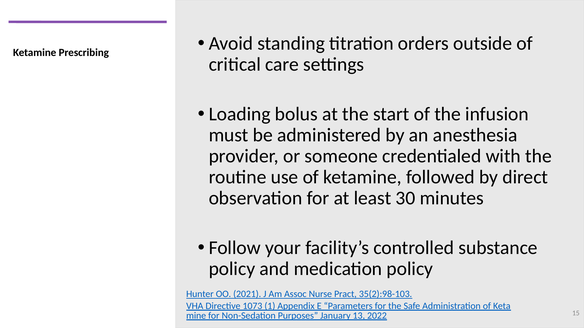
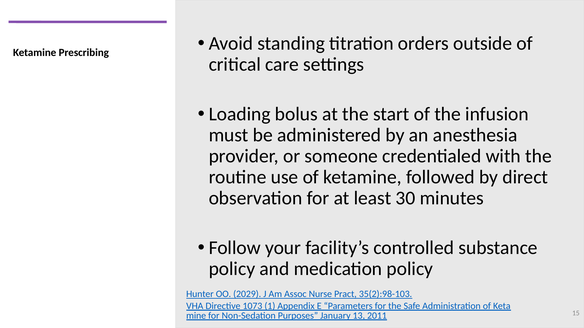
2021: 2021 -> 2029 (247, 295)
2022: 2022 -> 2011 (377, 316)
